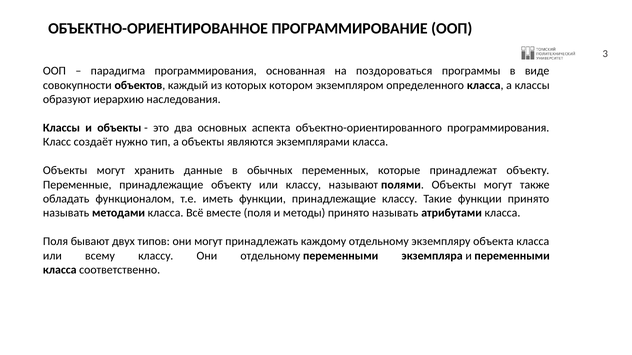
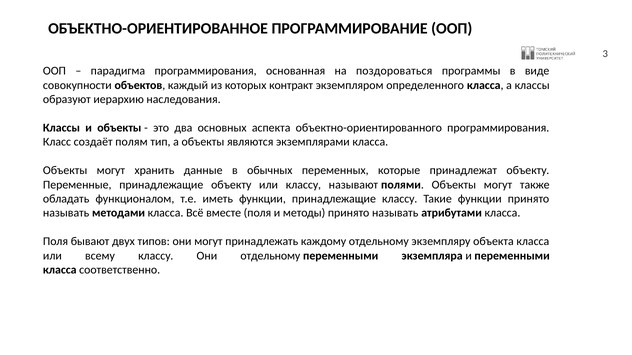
котором: котором -> контракт (291, 85)
нужно: нужно -> полям (131, 142)
